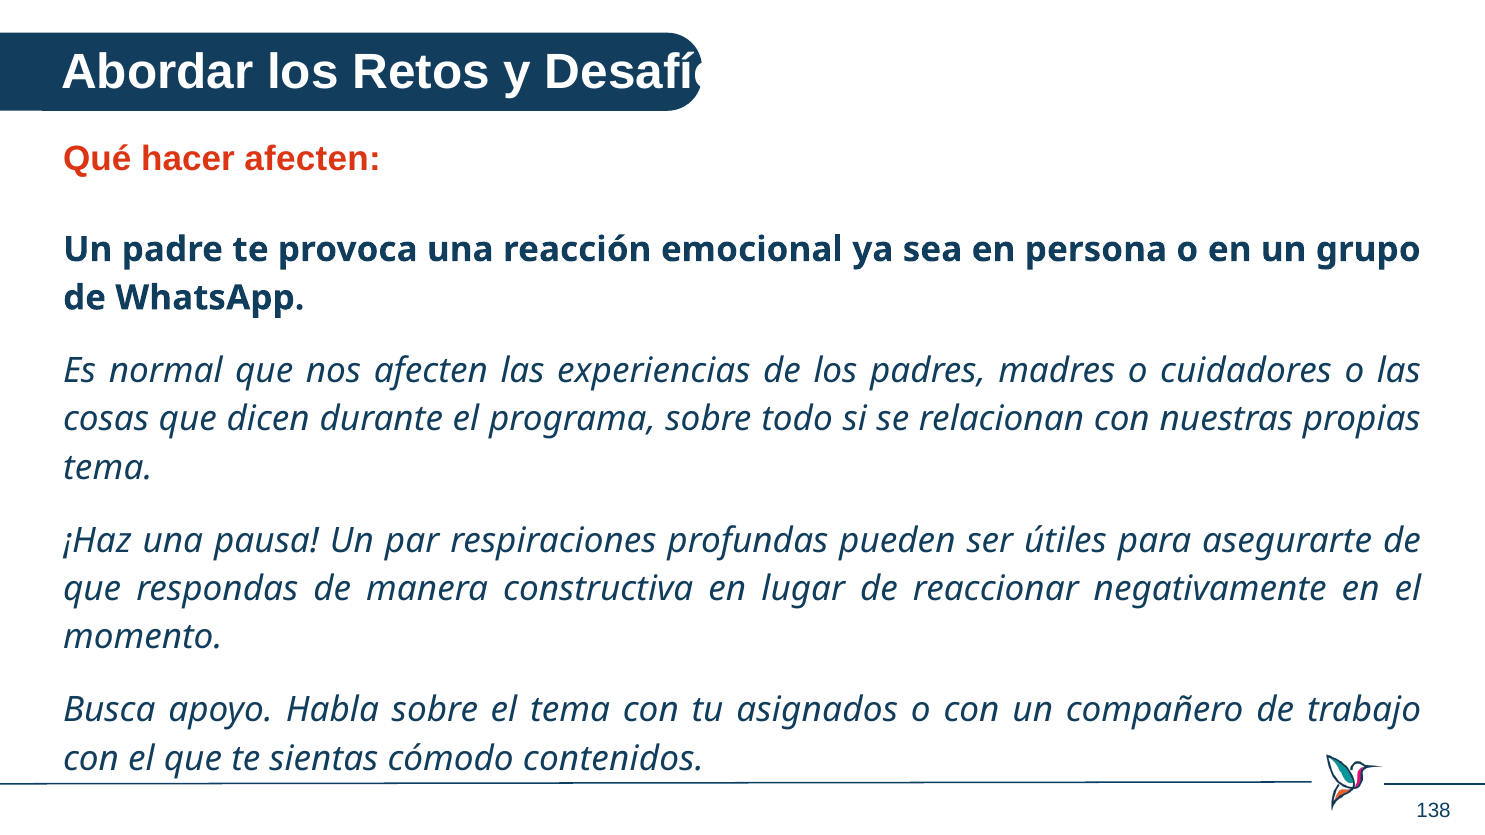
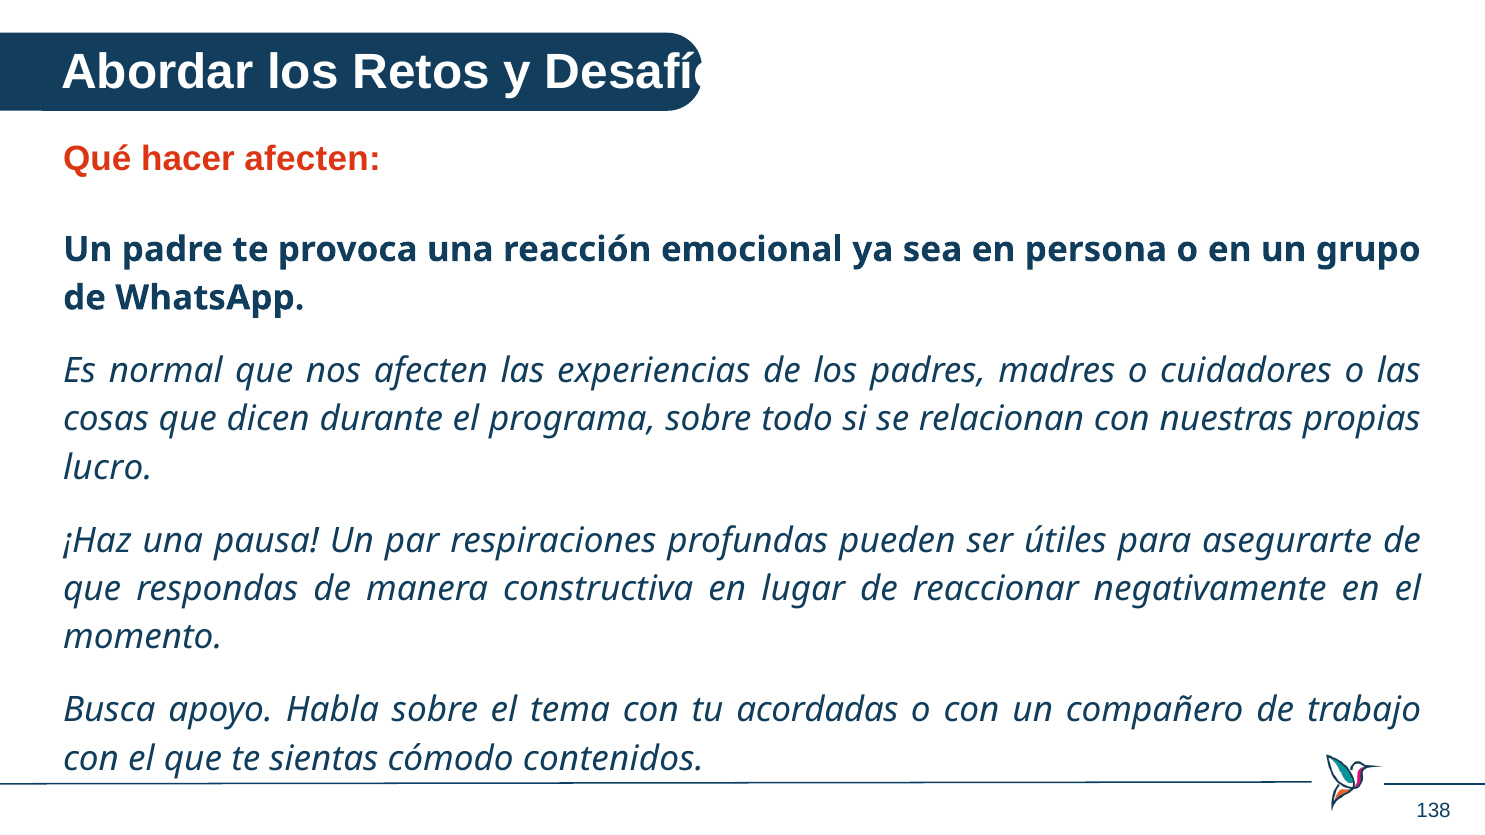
tema: tema -> lucro (108, 468)
asignados: asignados -> acordadas (817, 711)
